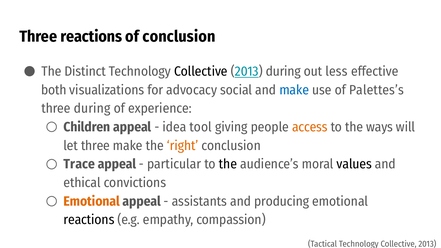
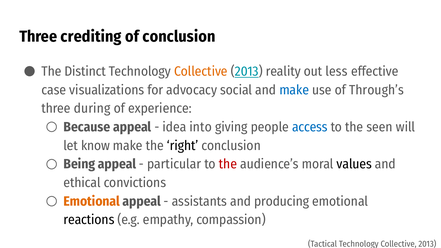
Three reactions: reactions -> crediting (91, 37)
Collective colour: black -> orange (201, 71)
2013 during: during -> reality (283, 71)
both: both -> case (54, 90)
Palettes’s: Palettes’s -> Through’s (377, 90)
Children: Children -> Because (87, 127)
tool: tool -> into (201, 127)
access colour: orange -> blue (310, 127)
ways: ways -> seen (380, 127)
let three: three -> know (95, 146)
right colour: orange -> black (183, 146)
Trace: Trace -> Being (79, 164)
the colour: black -> red (228, 164)
